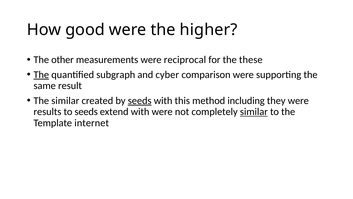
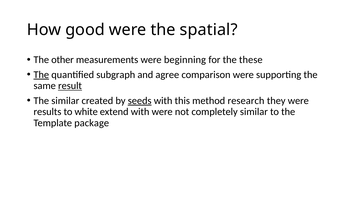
higher: higher -> spatial (209, 30)
reciprocal: reciprocal -> beginning (185, 60)
cyber: cyber -> agree (167, 74)
result underline: none -> present (70, 86)
including: including -> research (246, 100)
to seeds: seeds -> white (86, 112)
similar underline: present -> none (254, 112)
internet: internet -> package (92, 123)
